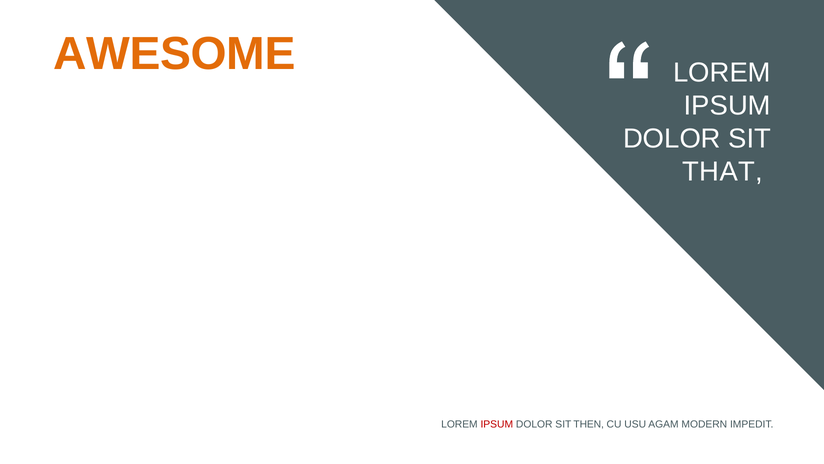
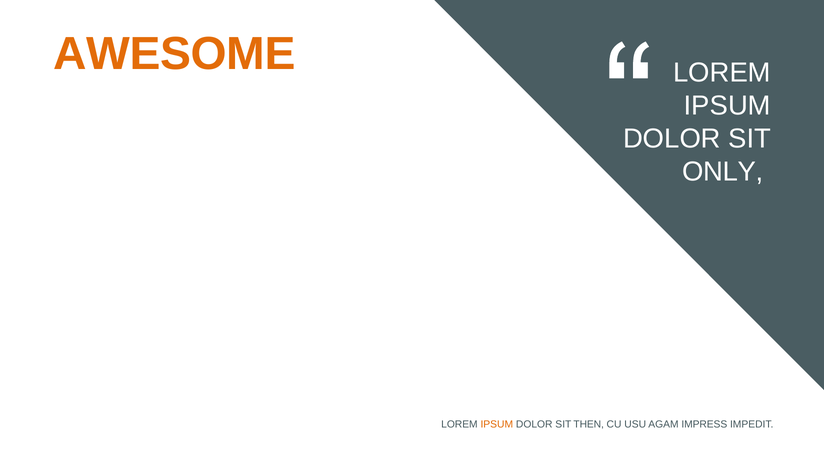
THAT: THAT -> ONLY (723, 172)
IPSUM colour: red -> orange (497, 424)
MODERN: MODERN -> IMPRESS (704, 424)
